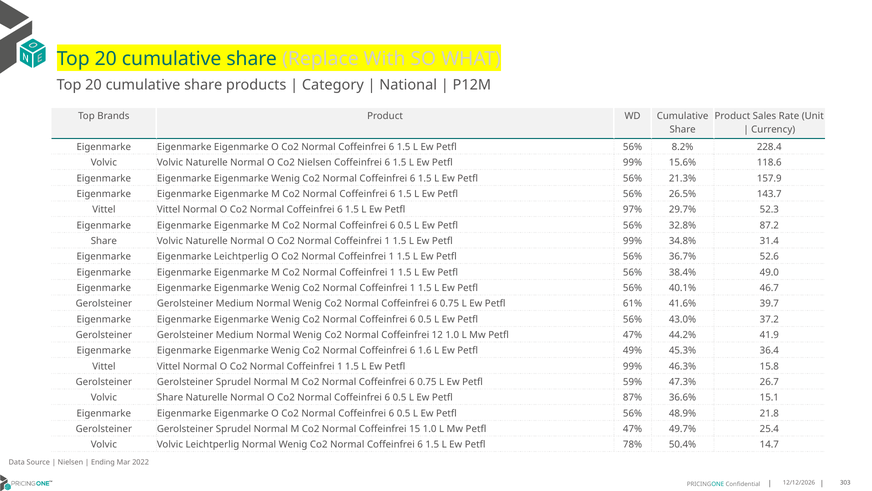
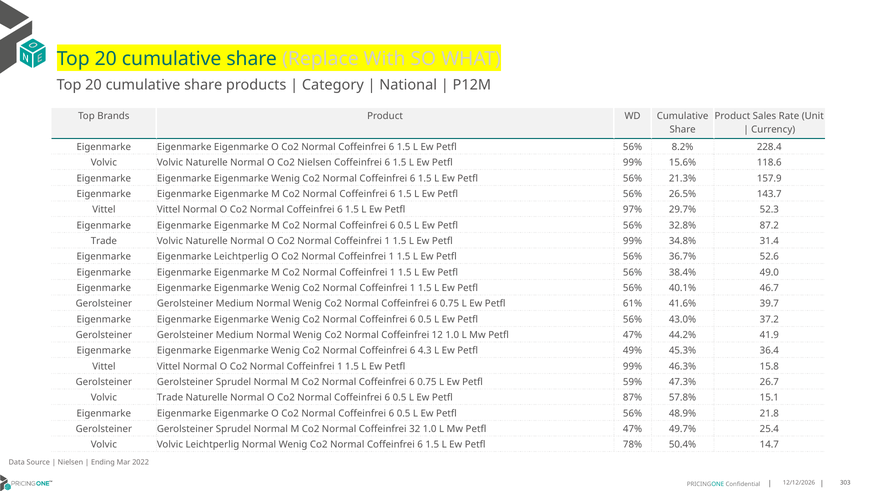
Share: Share -> Trade (104, 241)
1.6: 1.6 -> 4.3 (425, 350)
Volvic Share: Share -> Trade (170, 397)
36.6%: 36.6% -> 57.8% (683, 397)
15: 15 -> 32 (415, 429)
